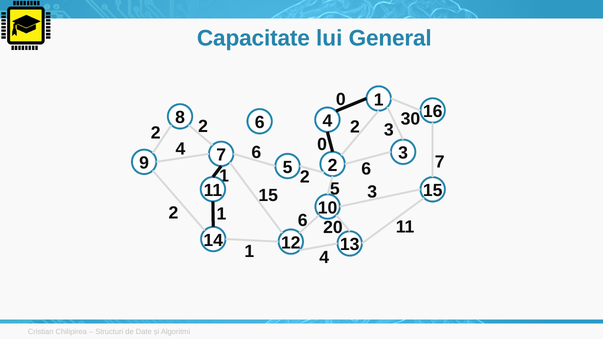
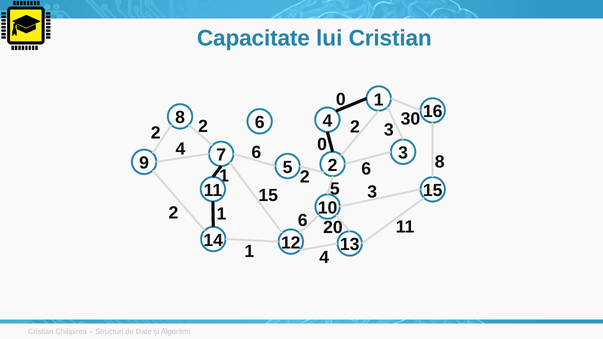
lui General: General -> Cristian (390, 38)
7: 7 -> 8 (440, 162)
